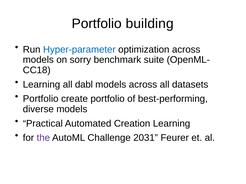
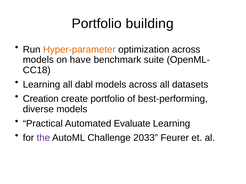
Hyper-parameter colour: blue -> orange (79, 50)
sorry: sorry -> have (80, 60)
Portfolio: Portfolio -> Creation (41, 99)
Creation: Creation -> Evaluate (132, 124)
2031: 2031 -> 2033 (146, 138)
